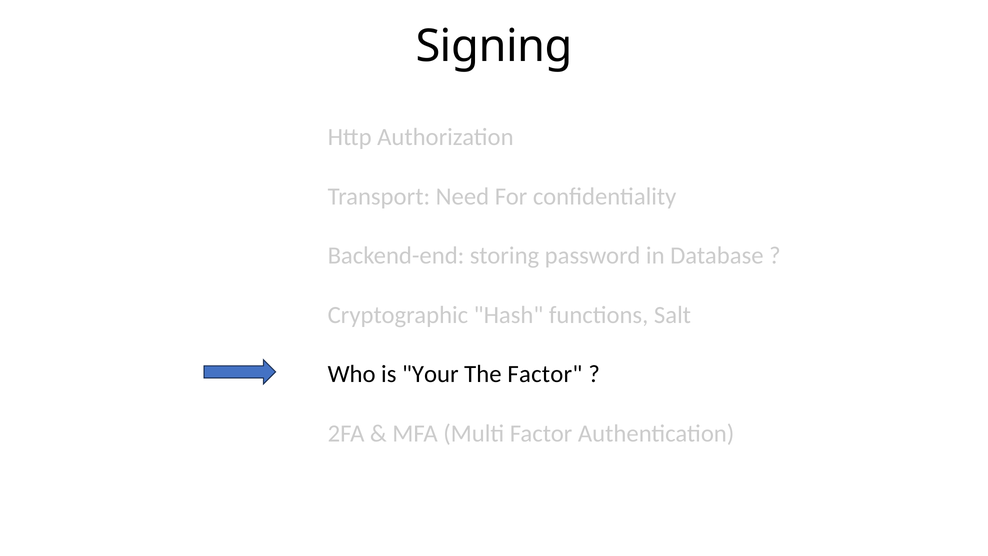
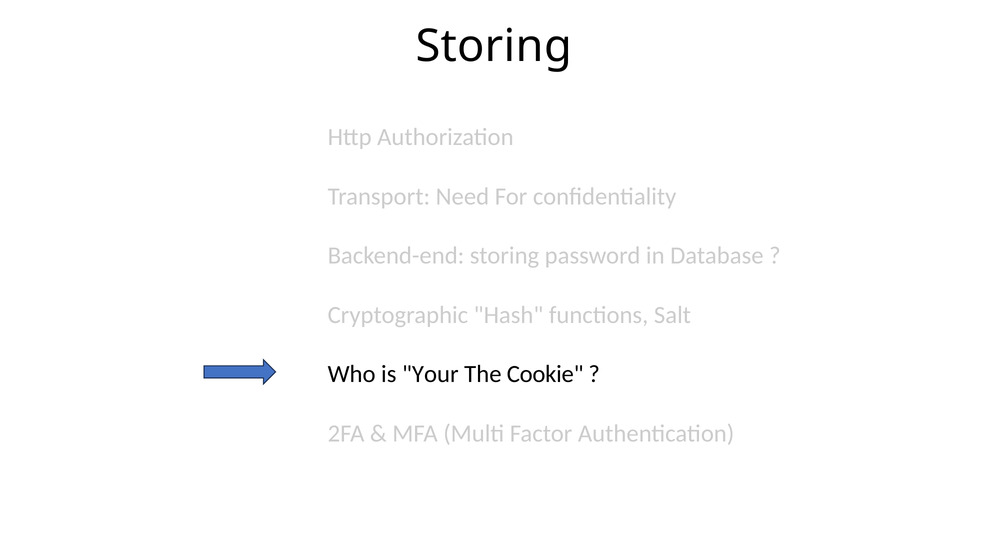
Signing: Signing -> Storing (494, 46)
The Factor: Factor -> Cookie (545, 374)
